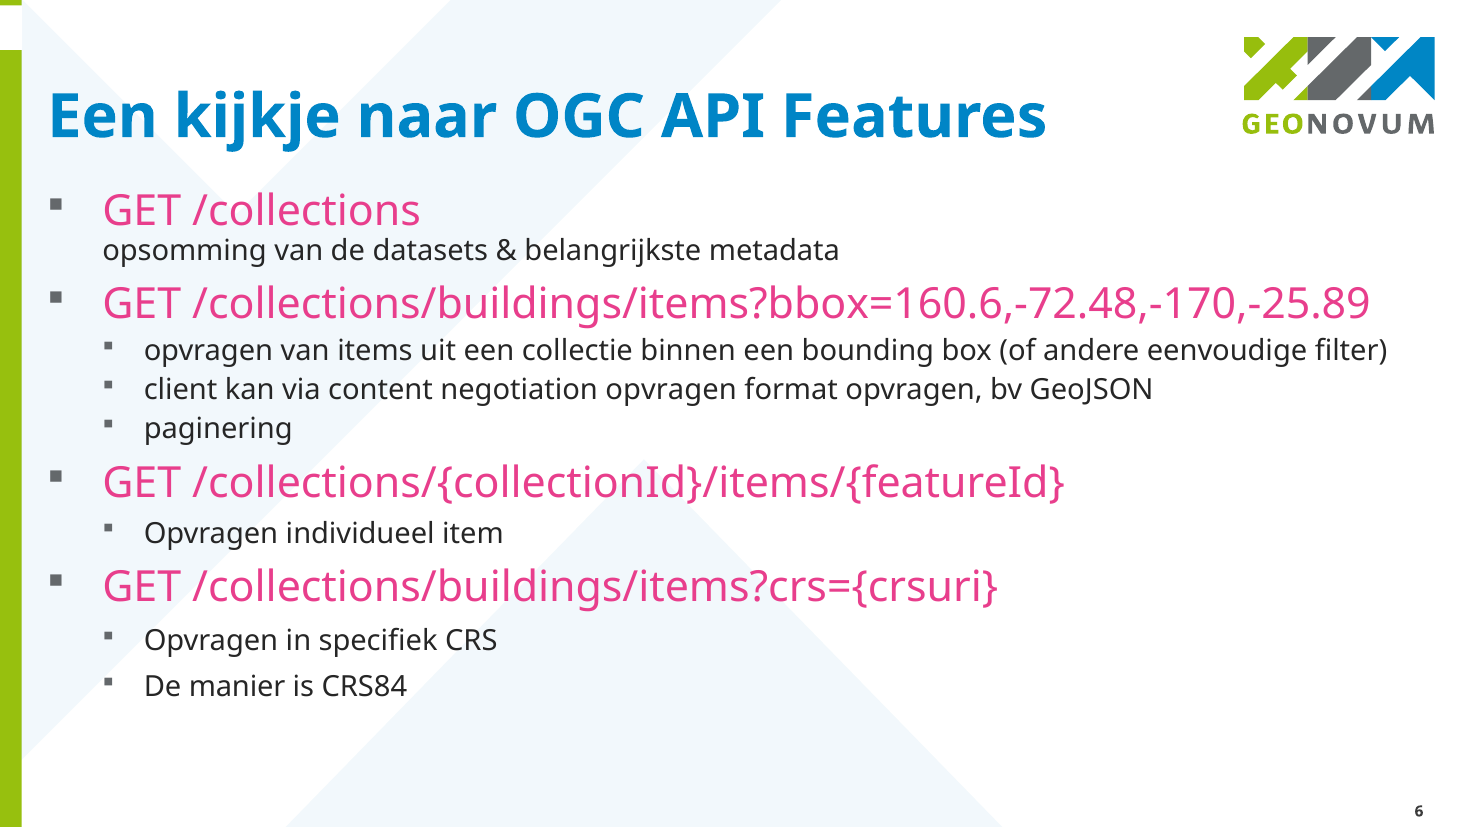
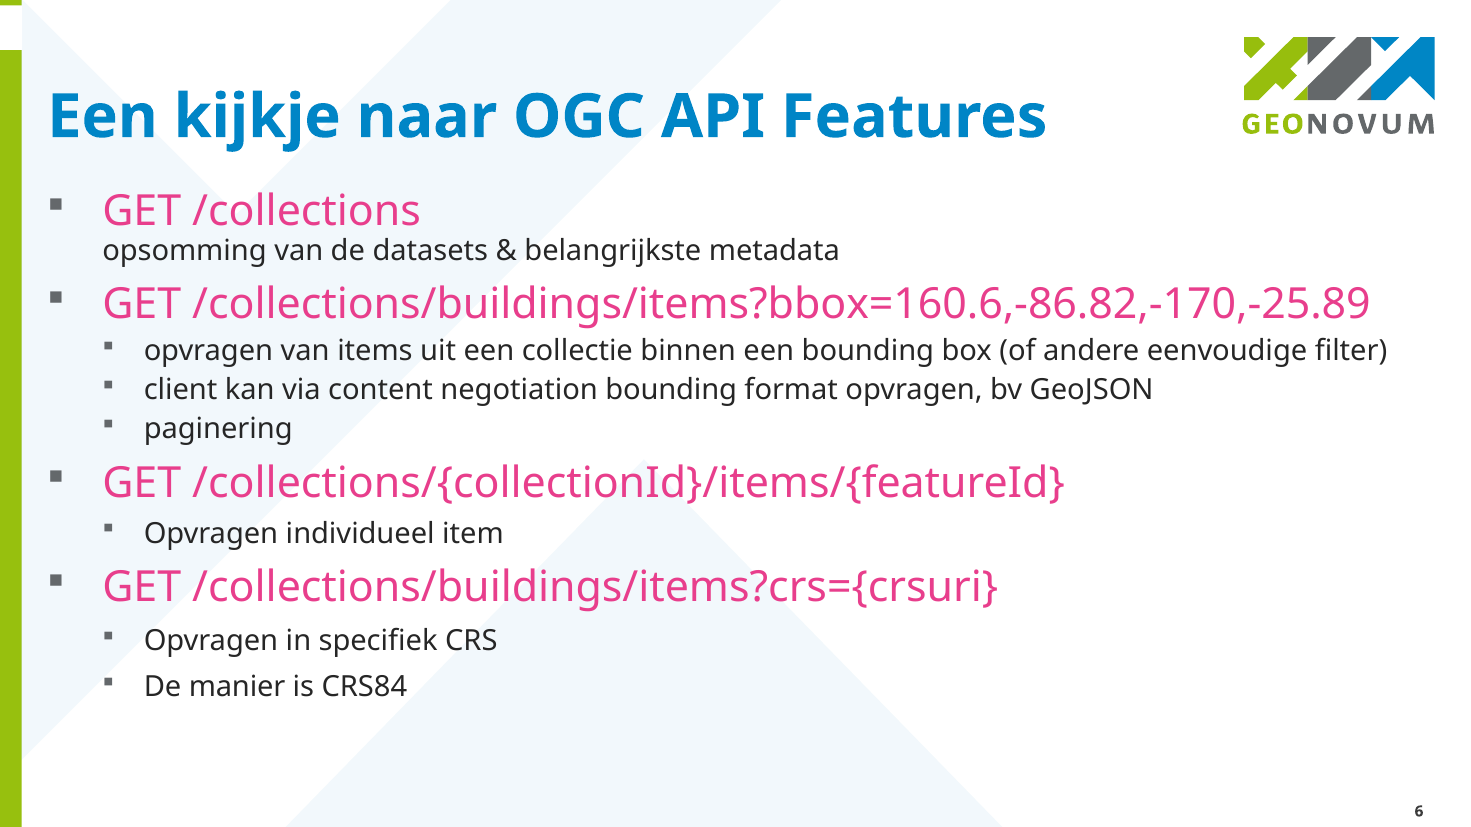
/collections/buildings/items?bbox=160.6,-72.48,-170,-25.89: /collections/buildings/items?bbox=160.6,-72.48,-170,-25.89 -> /collections/buildings/items?bbox=160.6,-86.82,-170,-25.89 (782, 305)
negotiation opvragen: opvragen -> bounding (671, 390)
